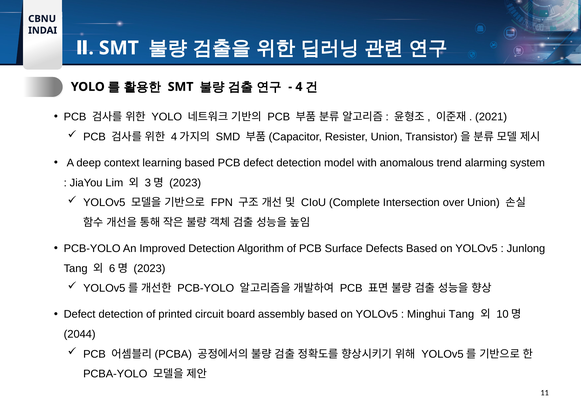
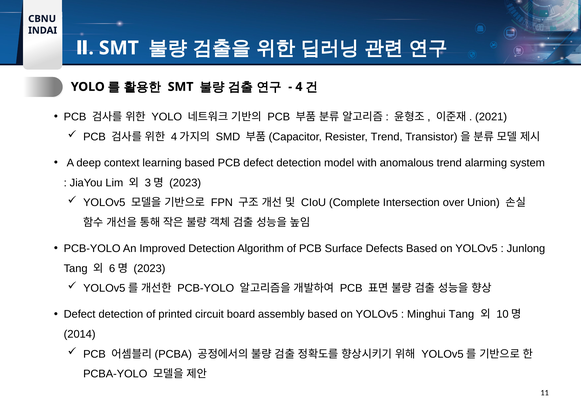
Resister Union: Union -> Trend (387, 137)
2044: 2044 -> 2014 (80, 334)
